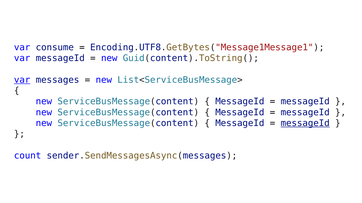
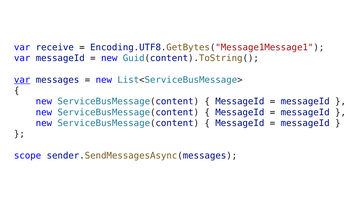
consume: consume -> receive (55, 48)
messageId underline: present -> none (305, 124)
count: count -> scope (28, 156)
